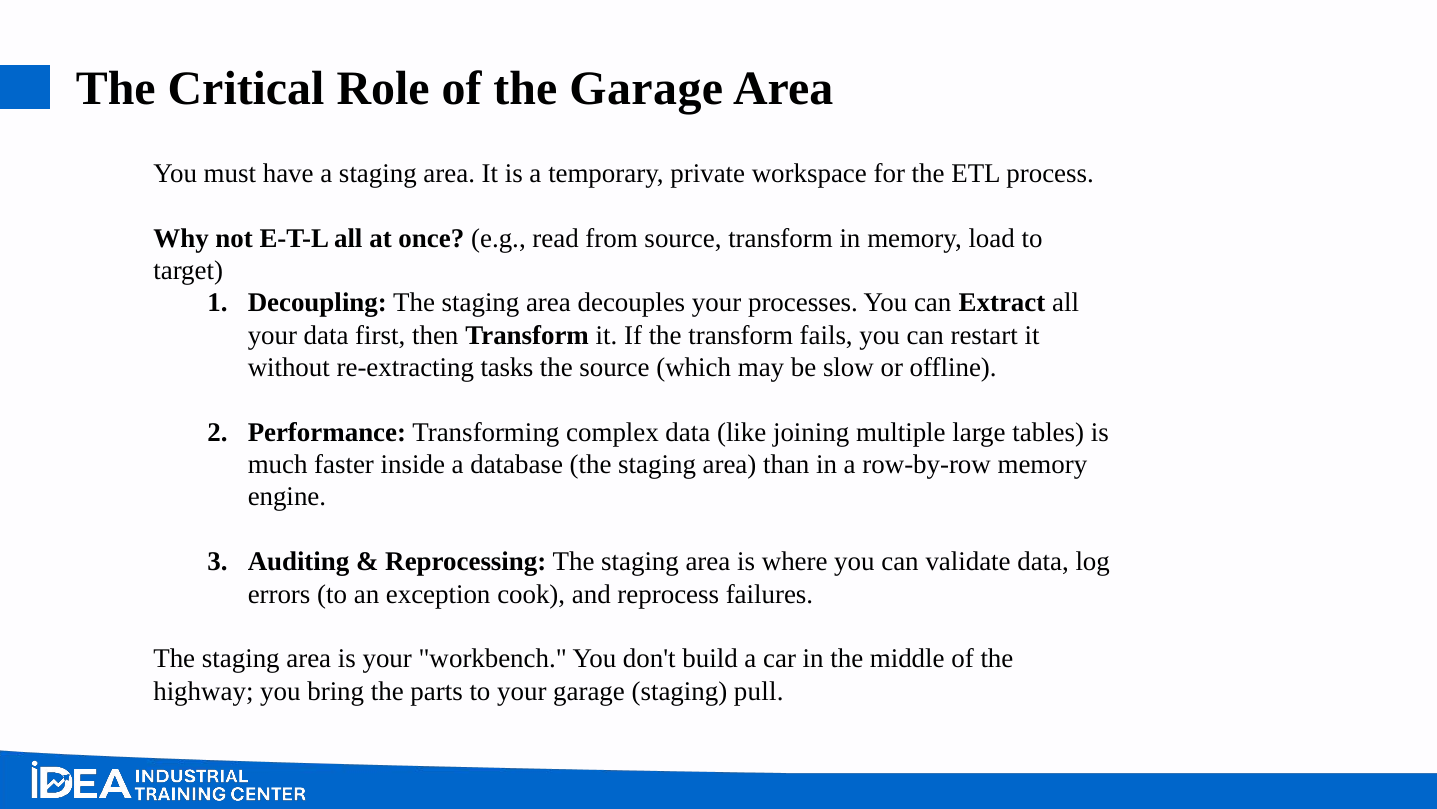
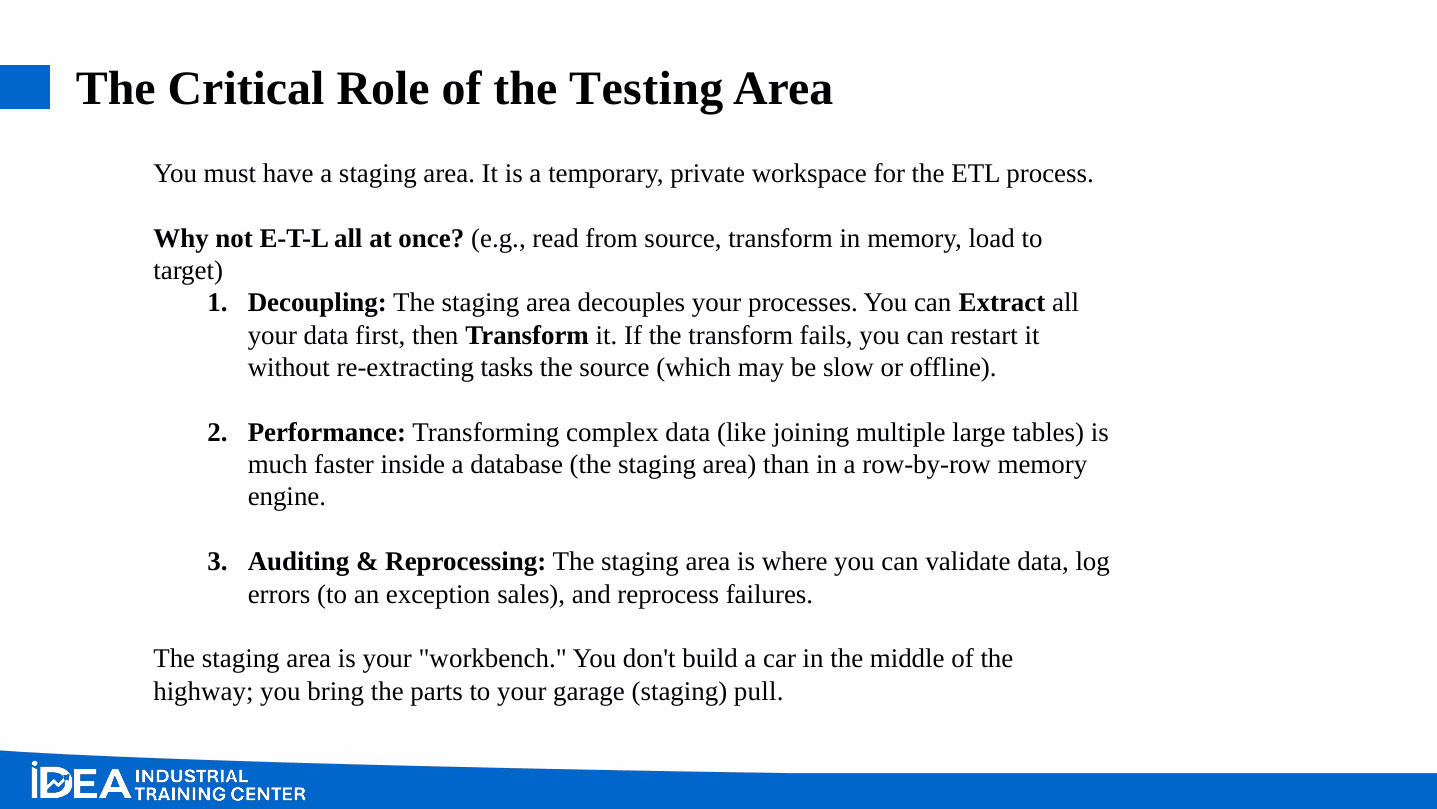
the Garage: Garage -> Testing (646, 88)
cook: cook -> sales (531, 594)
